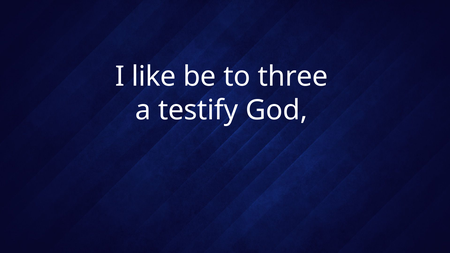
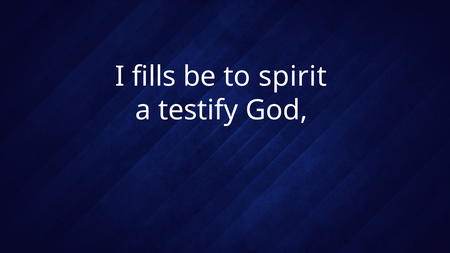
like: like -> fills (154, 76)
three: three -> spirit (293, 76)
